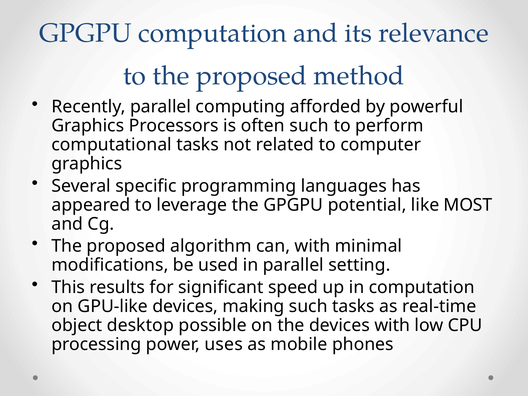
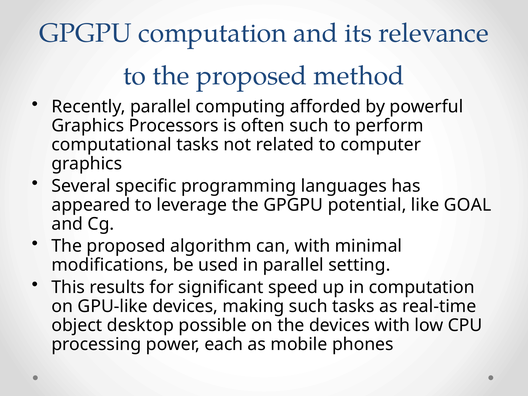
MOST: MOST -> GOAL (468, 205)
uses: uses -> each (224, 344)
